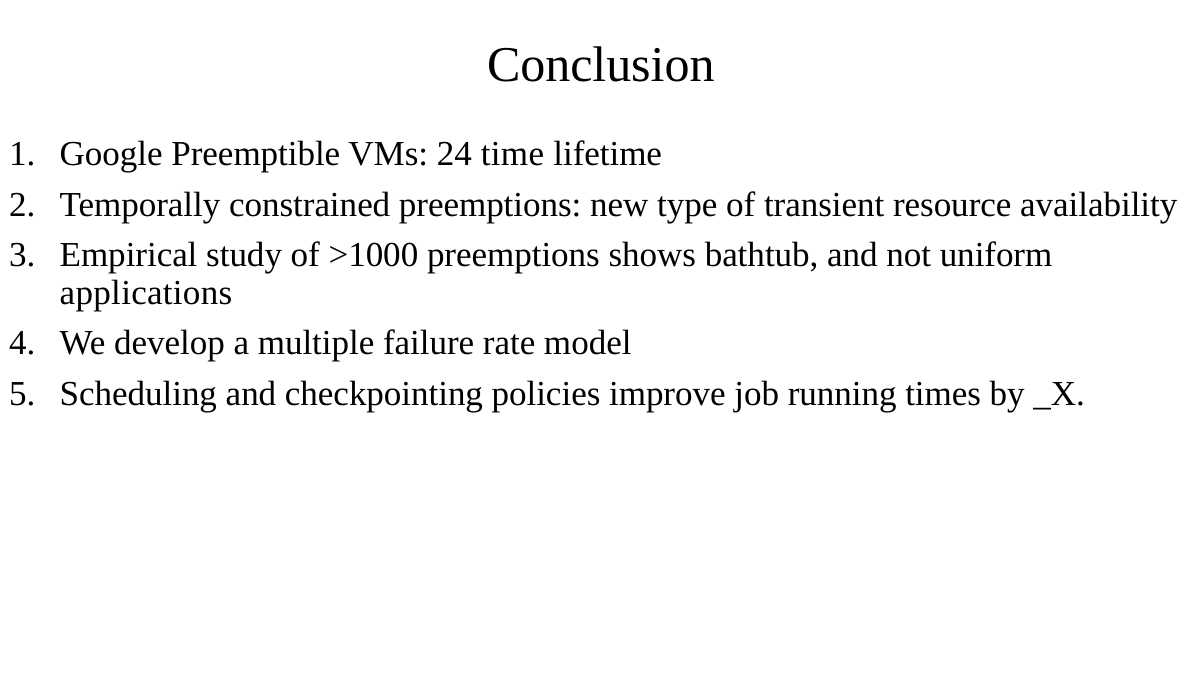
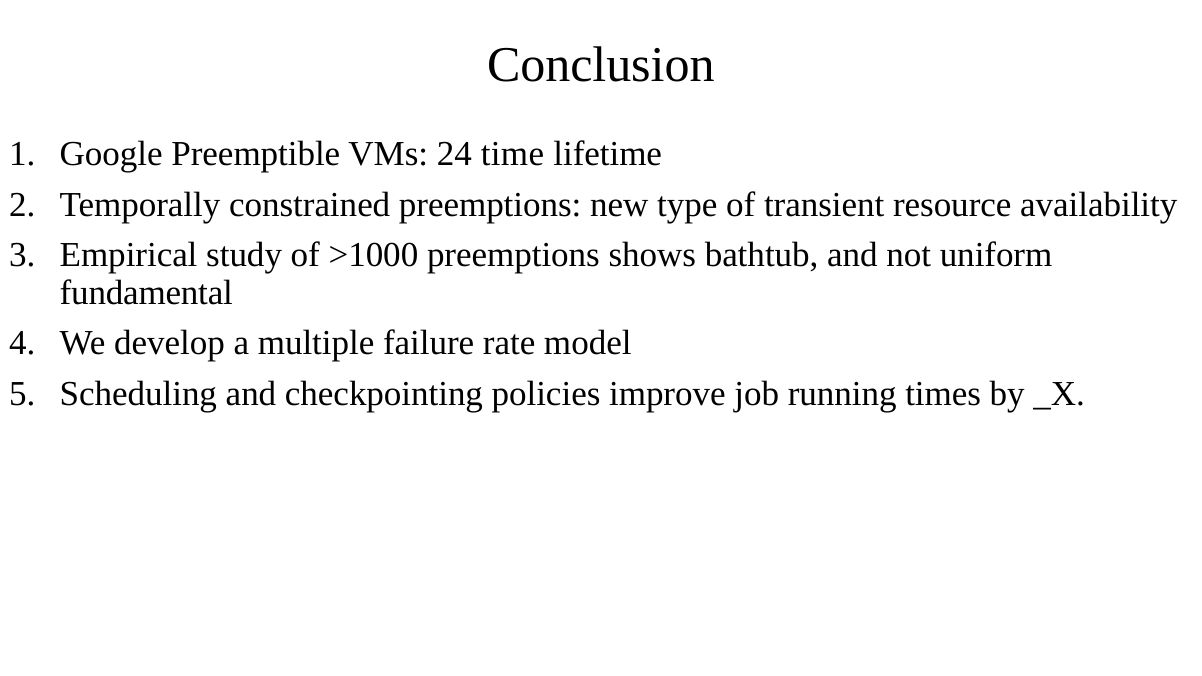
applications: applications -> fundamental (146, 293)
